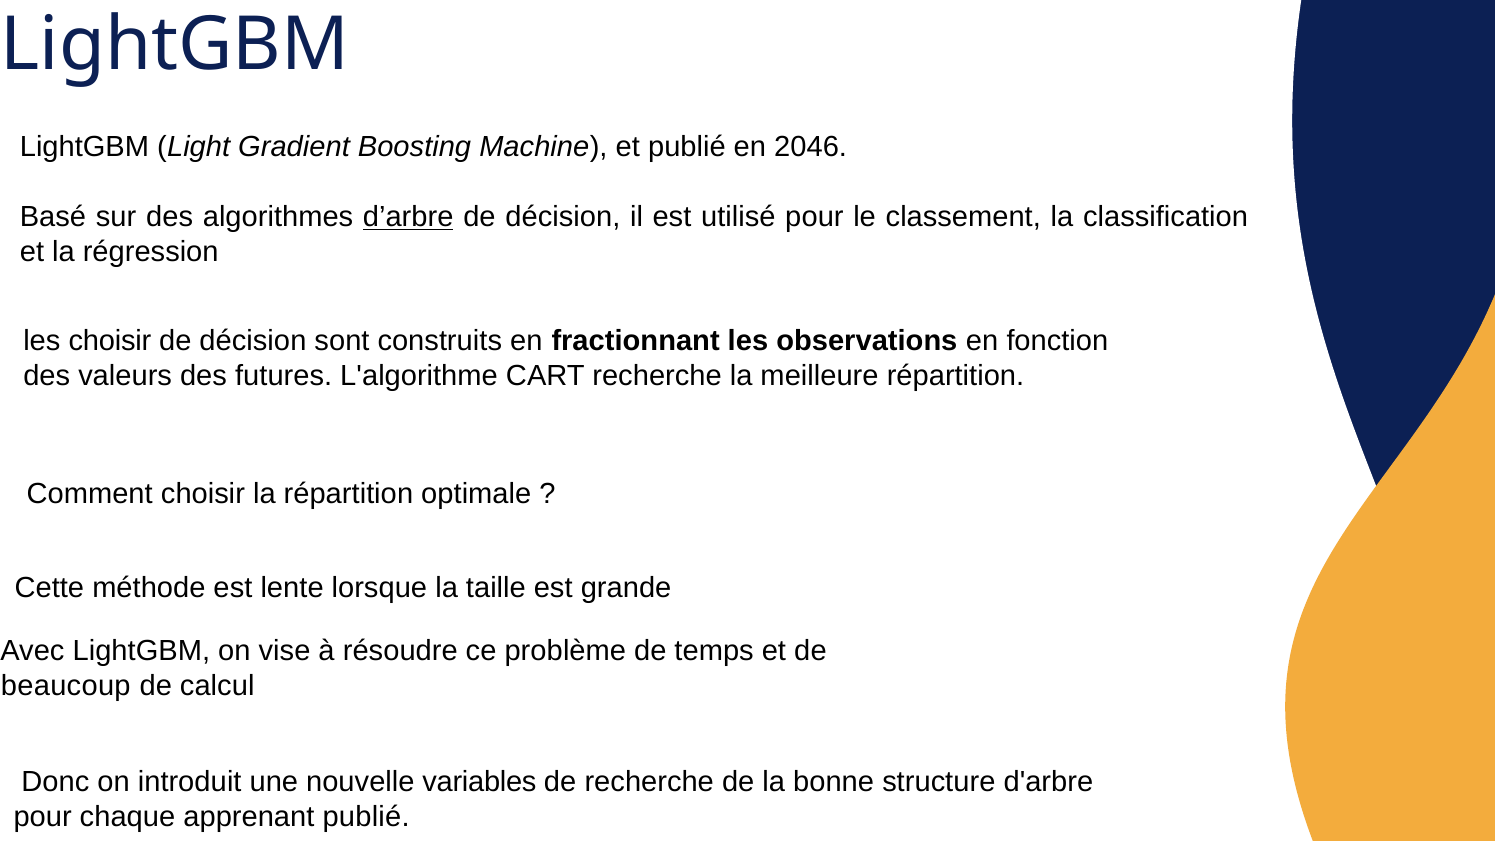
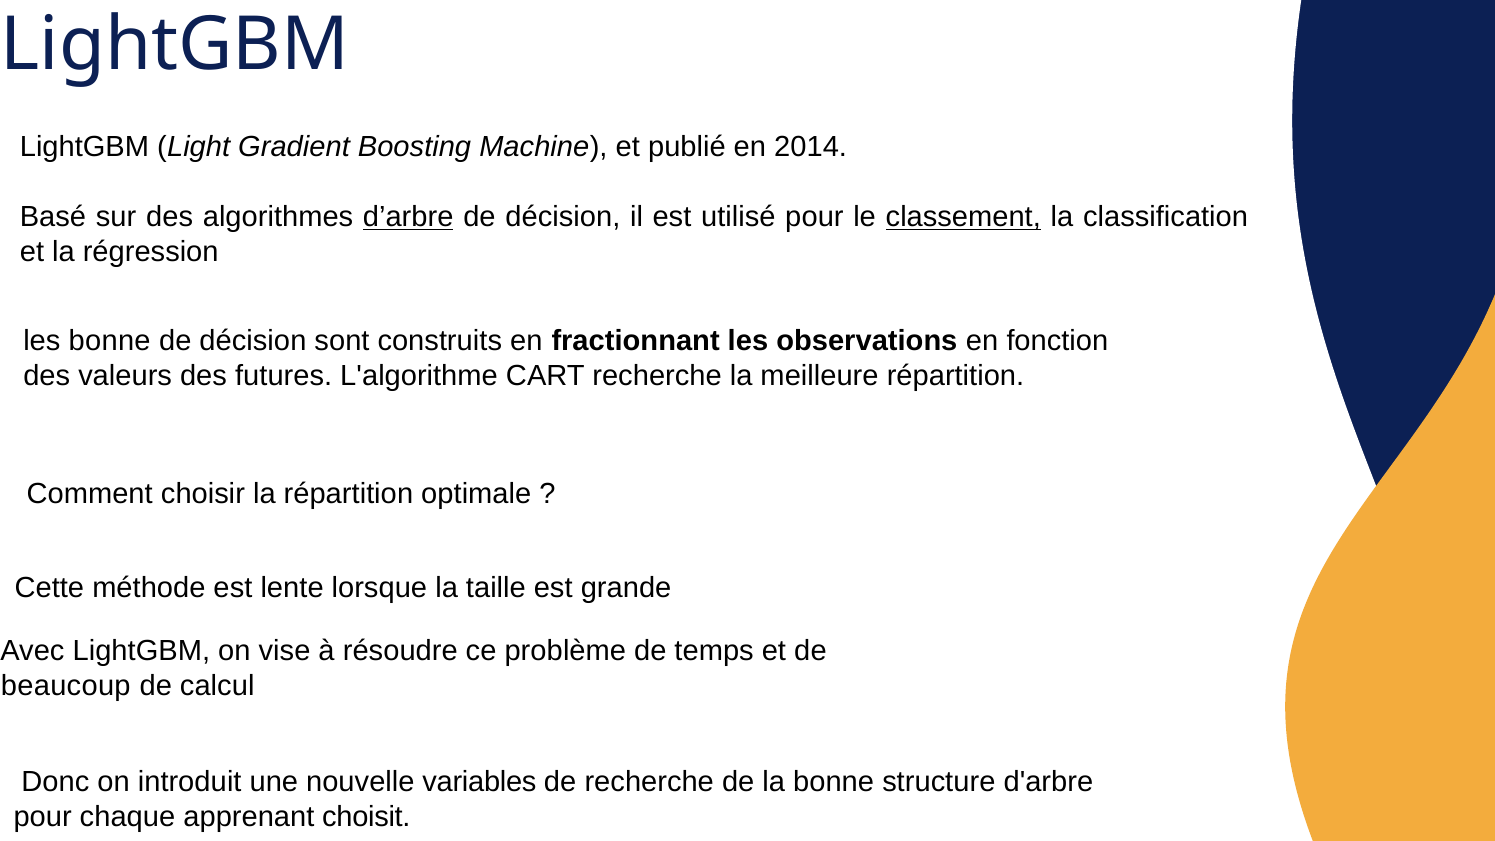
2046: 2046 -> 2014 (811, 147)
classement underline: none -> present (963, 217)
les choisir: choisir -> bonne (110, 341)
apprenant publié: publié -> choisit (366, 817)
